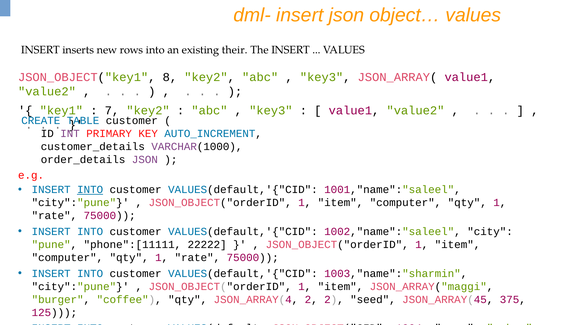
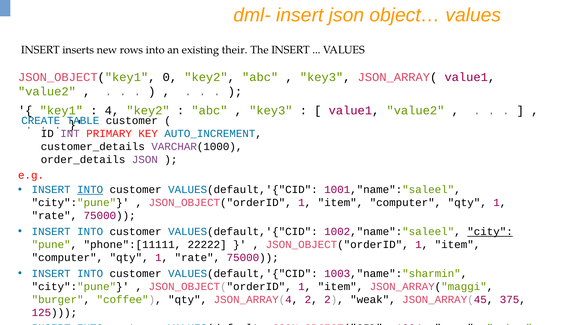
8: 8 -> 0 (170, 77)
7: 7 -> 4 (112, 110)
city underline: none -> present (490, 232)
seed: seed -> weak (373, 300)
